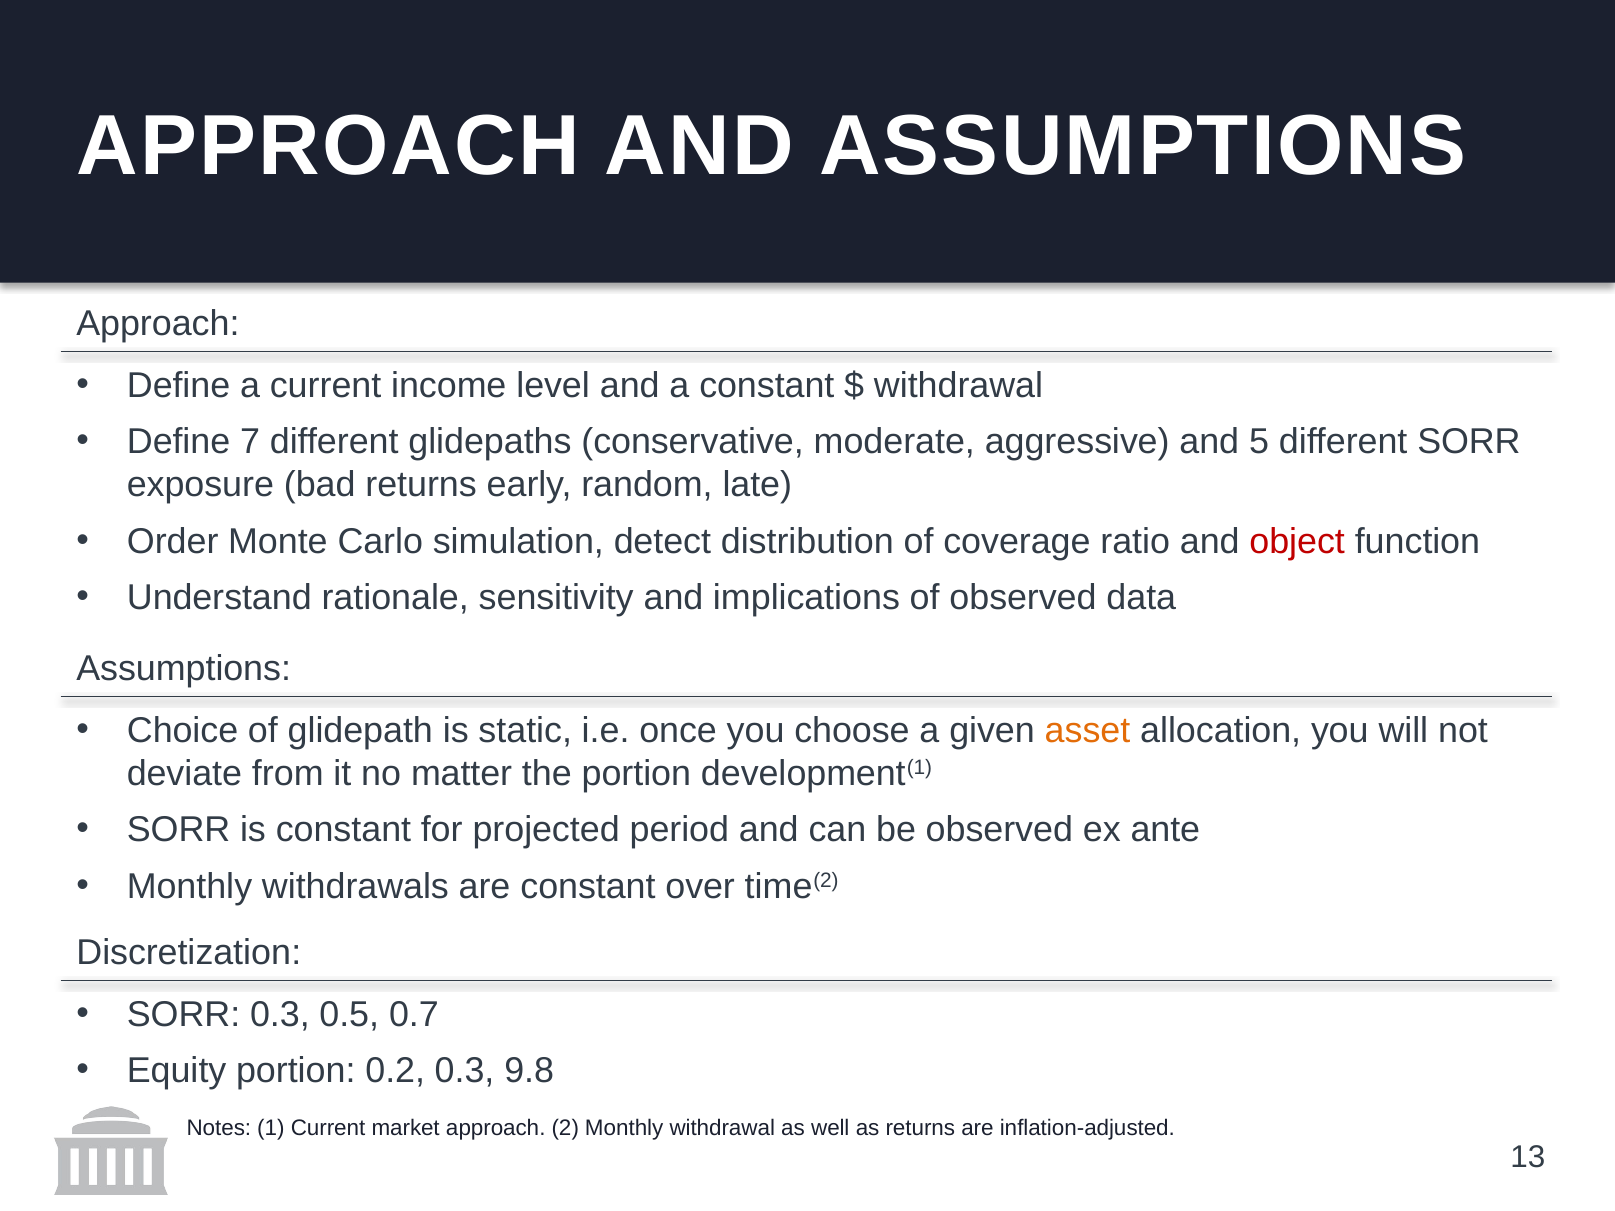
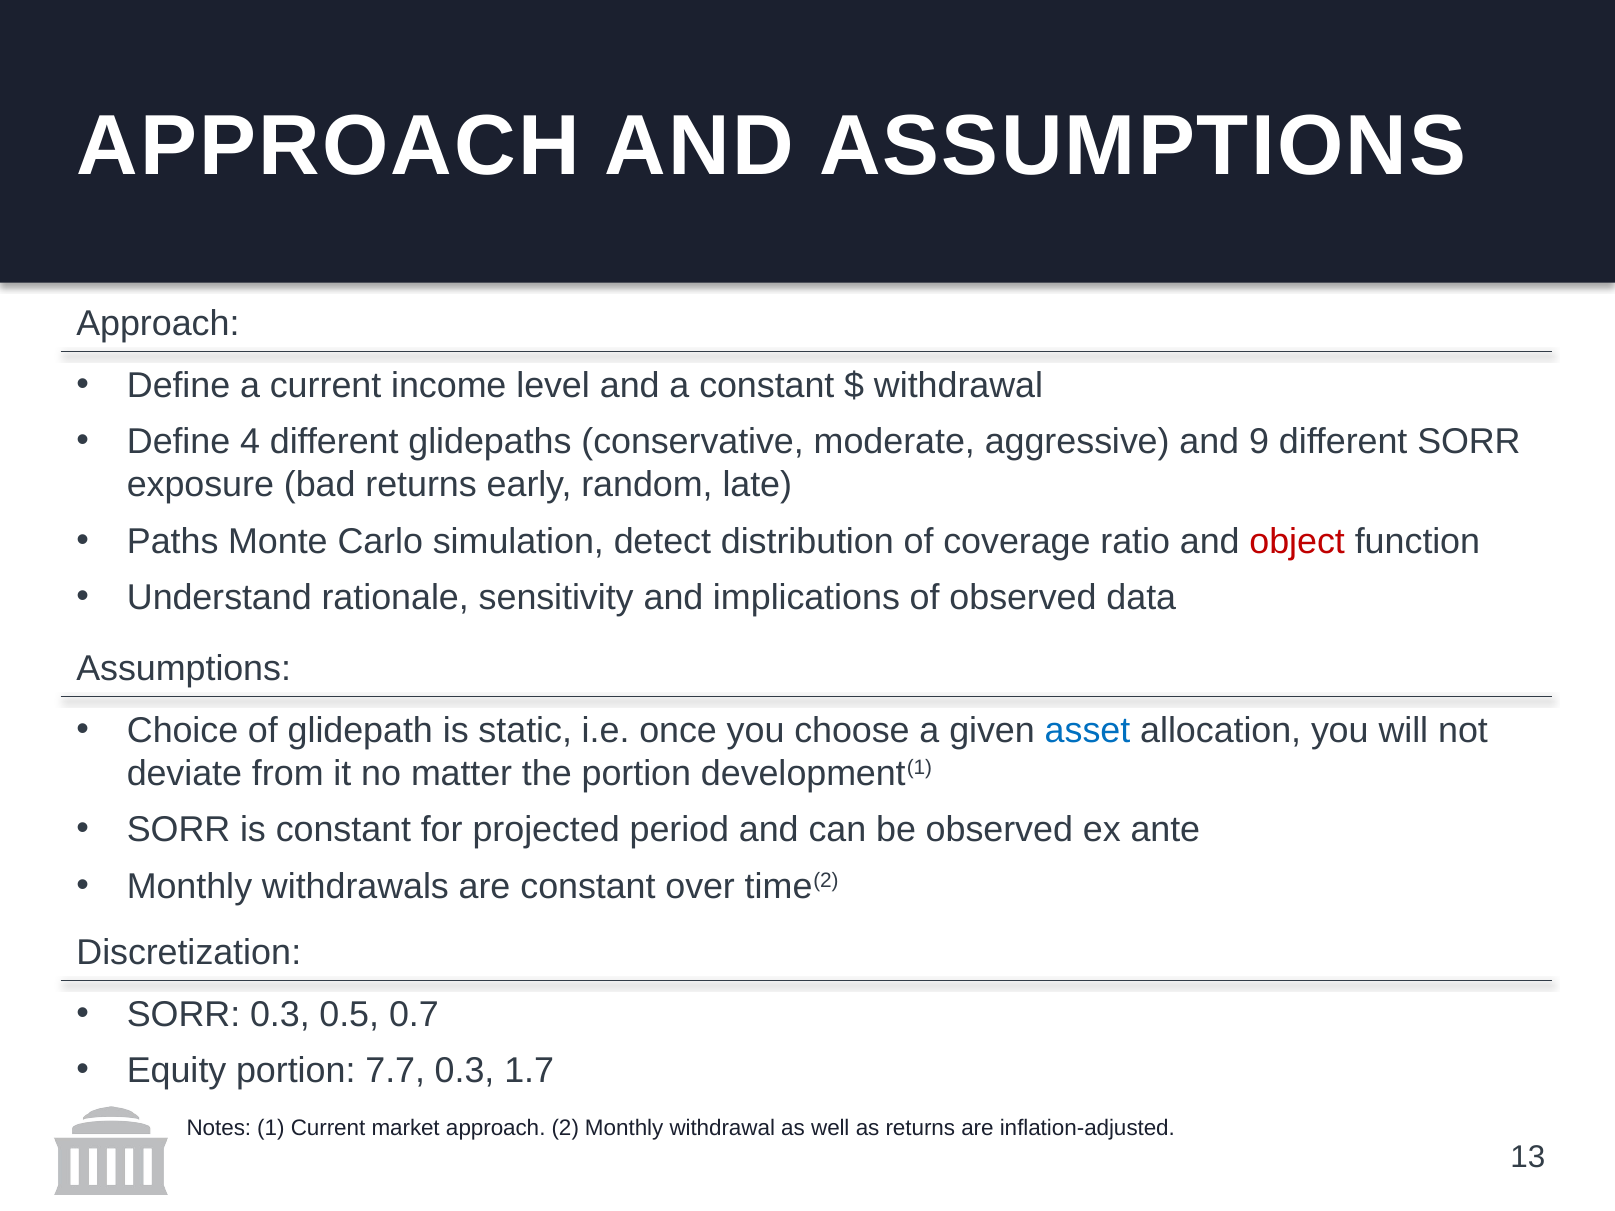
7: 7 -> 4 (250, 442)
5: 5 -> 9 (1259, 442)
Order: Order -> Paths (173, 542)
asset colour: orange -> blue (1087, 730)
0.2: 0.2 -> 7.7 (395, 1071)
9.8: 9.8 -> 1.7 (529, 1071)
